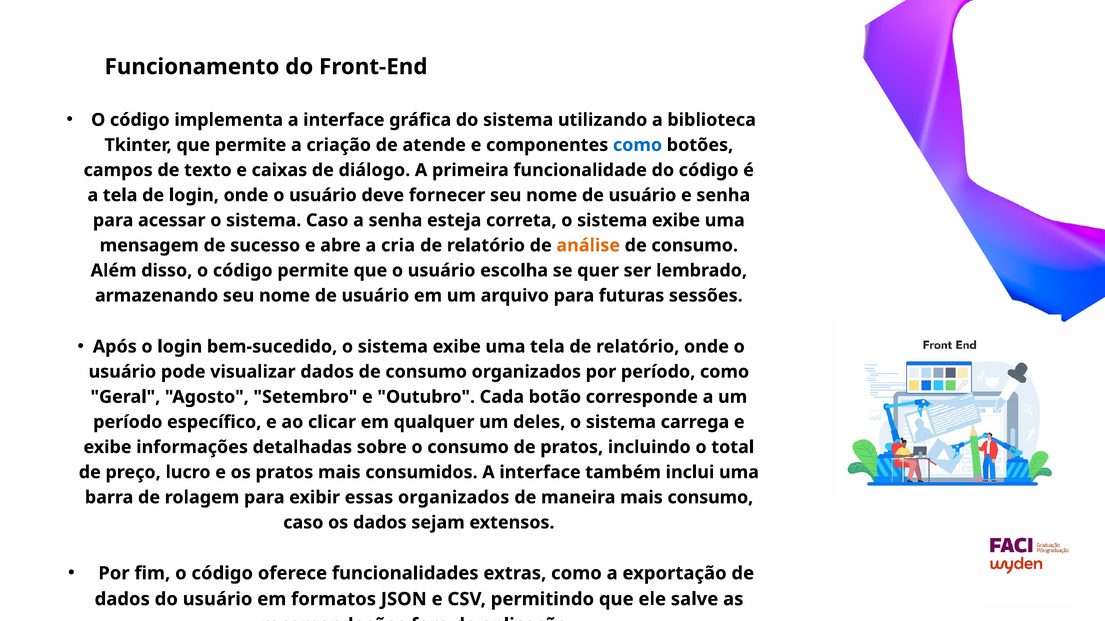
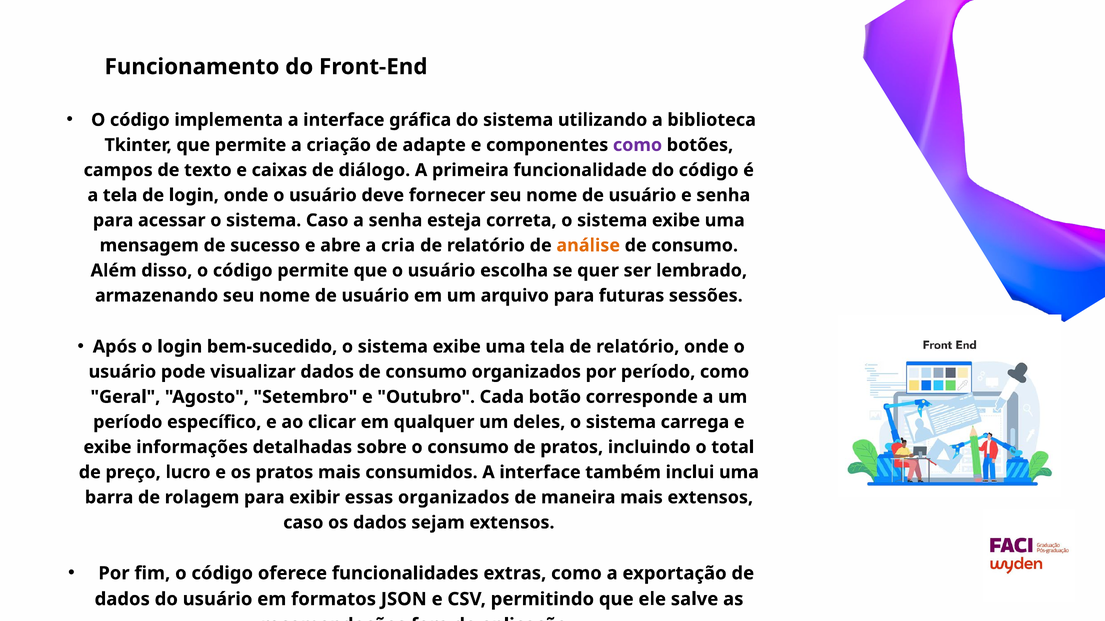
atende: atende -> adapte (434, 145)
como colour: blue -> purple (638, 145)
mais consumo: consumo -> extensos (710, 498)
